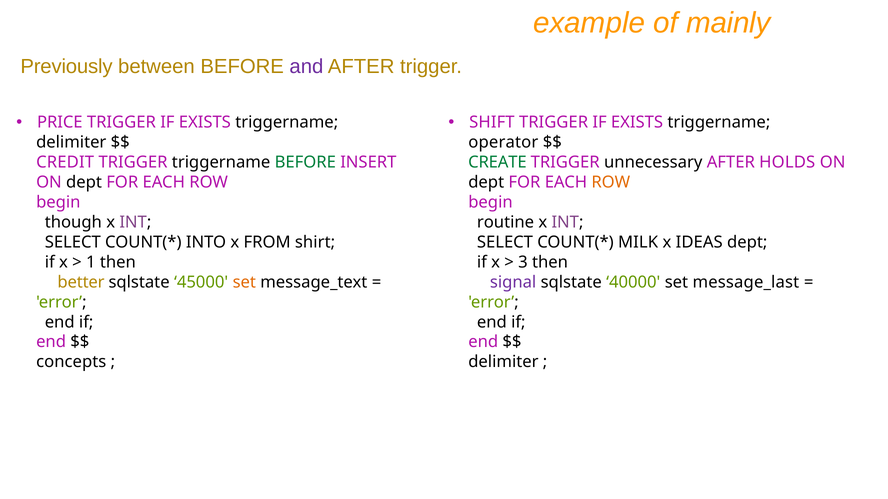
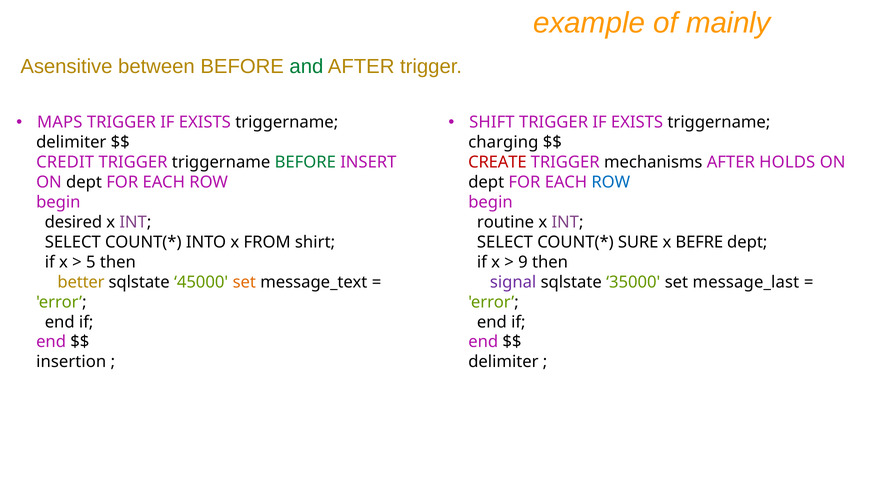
Previously: Previously -> Asensitive (66, 67)
and colour: purple -> green (306, 67)
PRICE: PRICE -> MAPS (60, 123)
operator: operator -> charging (503, 143)
CREATE colour: green -> red (497, 162)
unnecessary: unnecessary -> mechanisms (653, 162)
ROW colour: orange -> blue (611, 182)
though: though -> desired (73, 222)
MILK: MILK -> SURE (638, 242)
IDEAS: IDEAS -> BEFRE (699, 242)
1: 1 -> 5 (91, 262)
3: 3 -> 9 (523, 262)
40000: 40000 -> 35000 (633, 282)
concepts: concepts -> insertion (71, 362)
